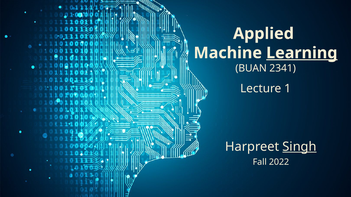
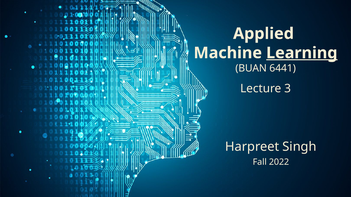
2341: 2341 -> 6441 (283, 68)
1: 1 -> 3 (288, 89)
Singh underline: present -> none (299, 147)
